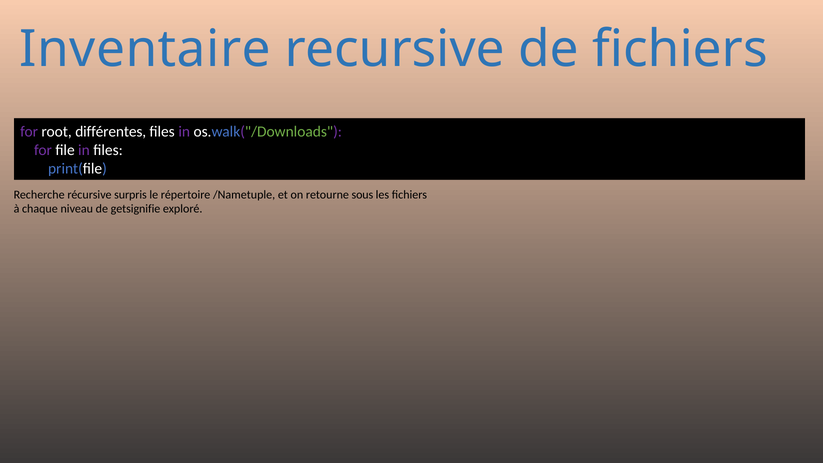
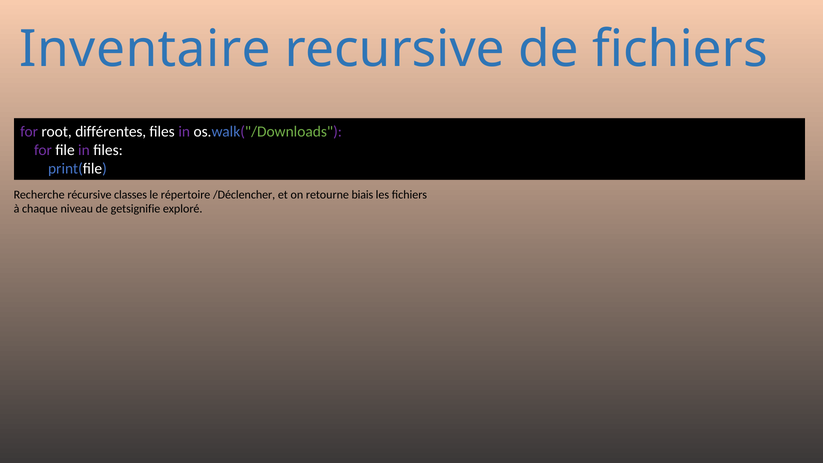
surpris: surpris -> classes (131, 195)
/Nametuple: /Nametuple -> /Déclencher (244, 195)
sous: sous -> biais (362, 195)
